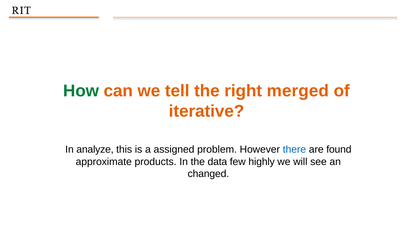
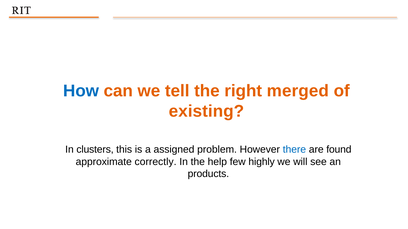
How colour: green -> blue (81, 91)
iterative: iterative -> existing (206, 112)
analyze: analyze -> clusters (95, 150)
products: products -> correctly (156, 162)
data: data -> help (217, 162)
changed: changed -> products (208, 174)
